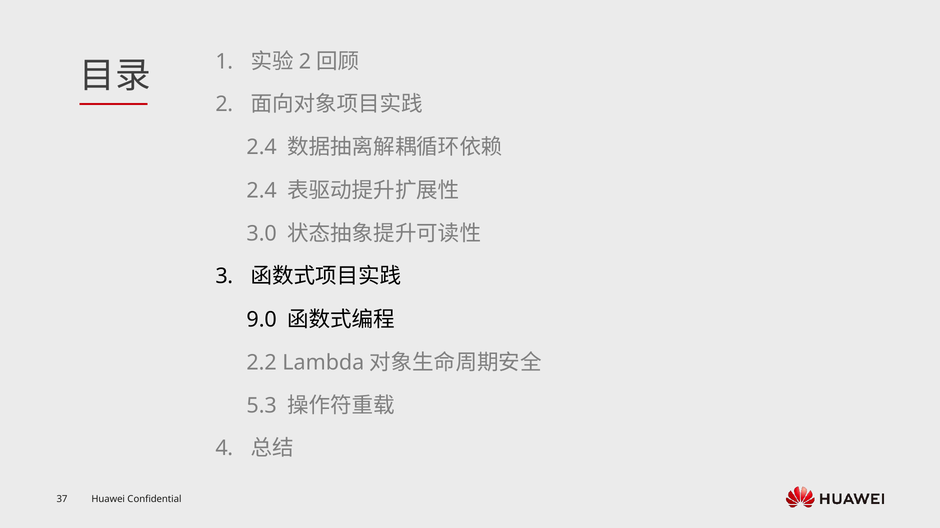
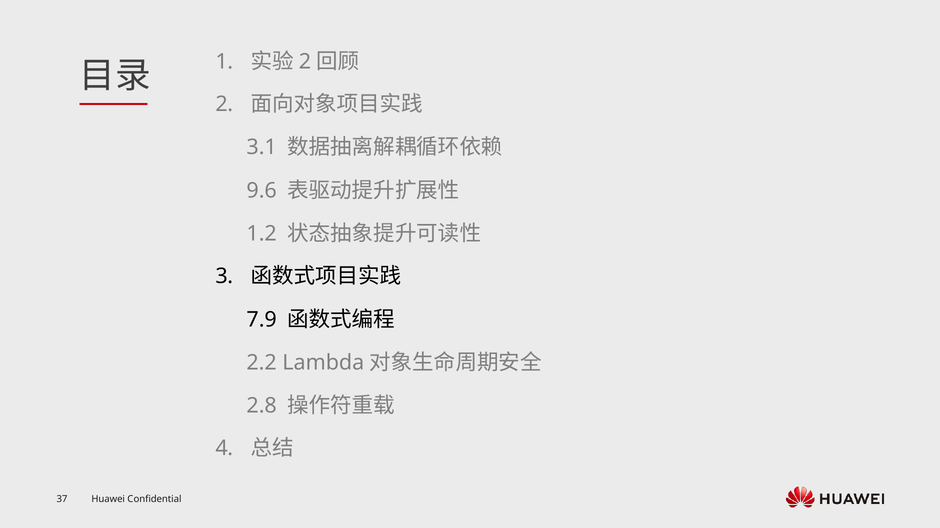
2.4: 2.4 -> 3.1 (262, 148)
2.4: 2.4 -> 9.6 (262, 191)
3.0: 3.0 -> 1.2 (262, 234)
9.0: 9.0 -> 7.9 (262, 320)
5.3: 5.3 -> 2.8 (262, 406)
